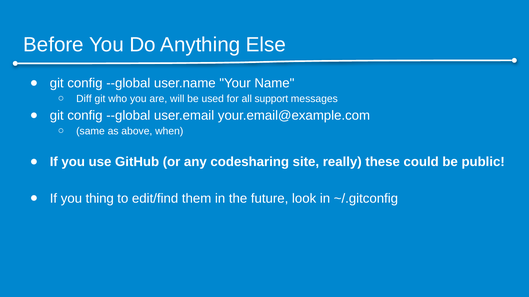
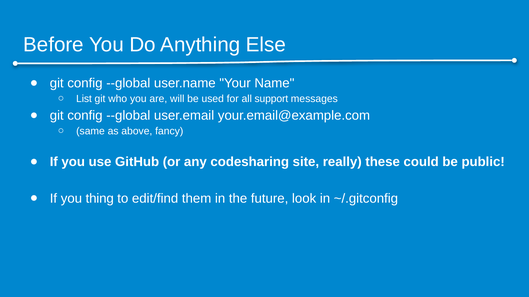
Diff: Diff -> List (84, 99)
when: when -> fancy (169, 131)
